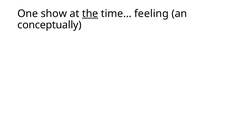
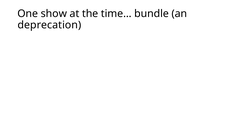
the underline: present -> none (90, 14)
feeling: feeling -> bundle (152, 14)
conceptually: conceptually -> deprecation (49, 25)
